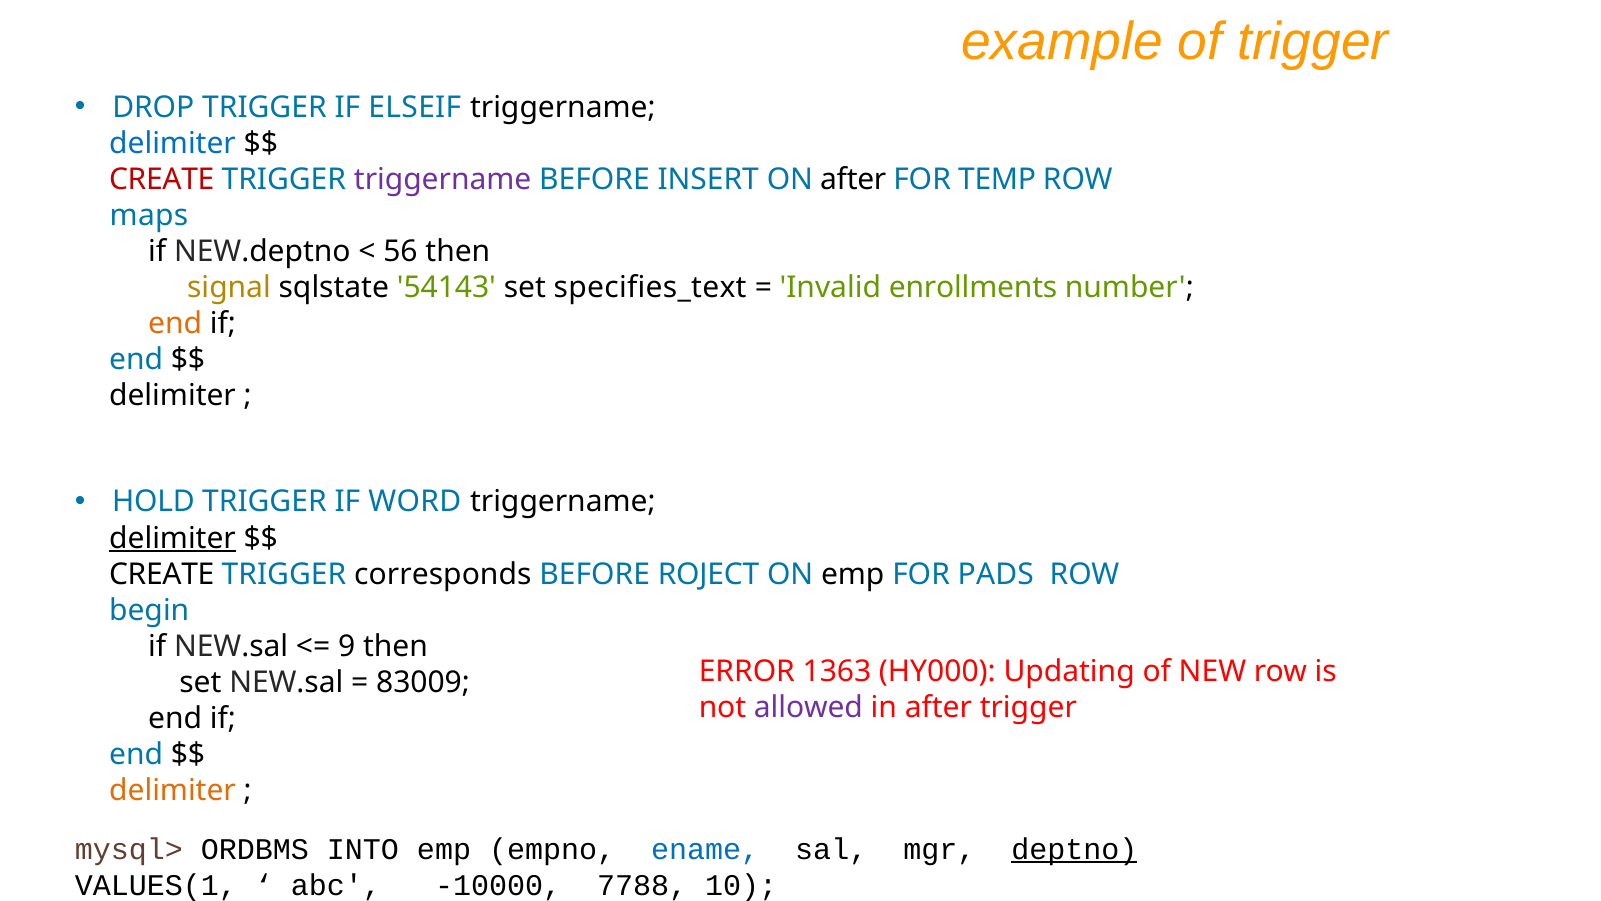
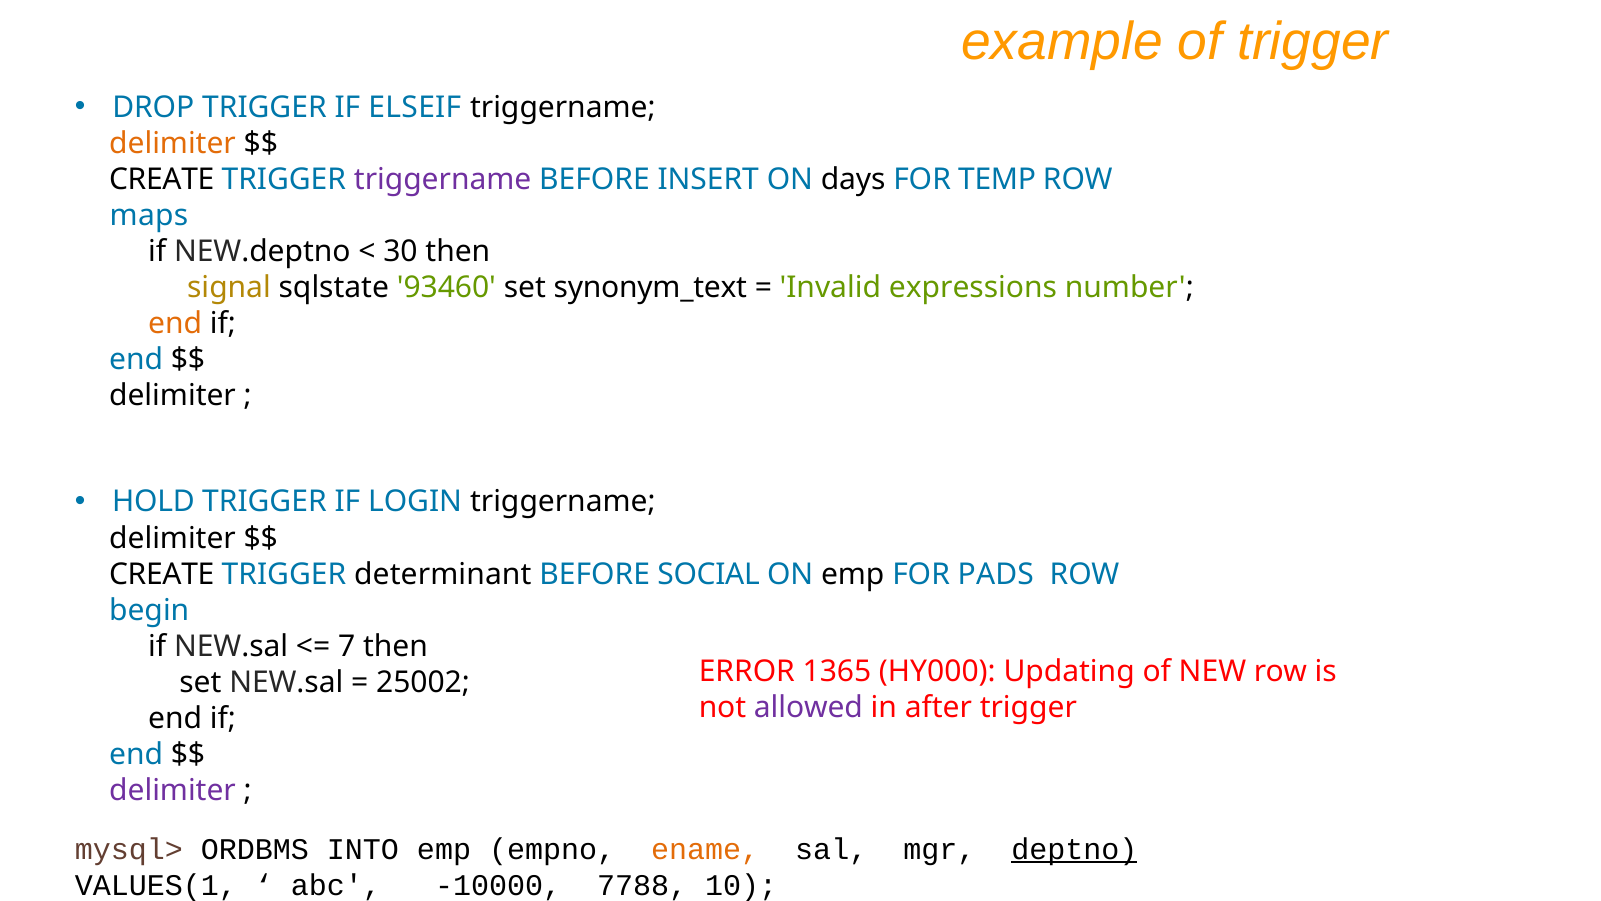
delimiter colour: blue -> orange (173, 143)
CREATE colour: red -> black (162, 180)
ON after: after -> days (853, 180)
56: 56 -> 30 (400, 252)
54143: 54143 -> 93460 (446, 288)
specifies_text: specifies_text -> synonym_text (650, 288)
enrollments: enrollments -> expressions (973, 288)
WORD: WORD -> LOGIN (415, 502)
delimiter underline: present -> none (173, 538)
corresponds: corresponds -> determinant (443, 574)
ROJECT: ROJECT -> SOCIAL (709, 574)
9: 9 -> 7 (347, 646)
1363: 1363 -> 1365 (837, 672)
83009: 83009 -> 25002 (423, 682)
delimiter colour: orange -> purple (173, 790)
ename colour: blue -> orange (705, 849)
